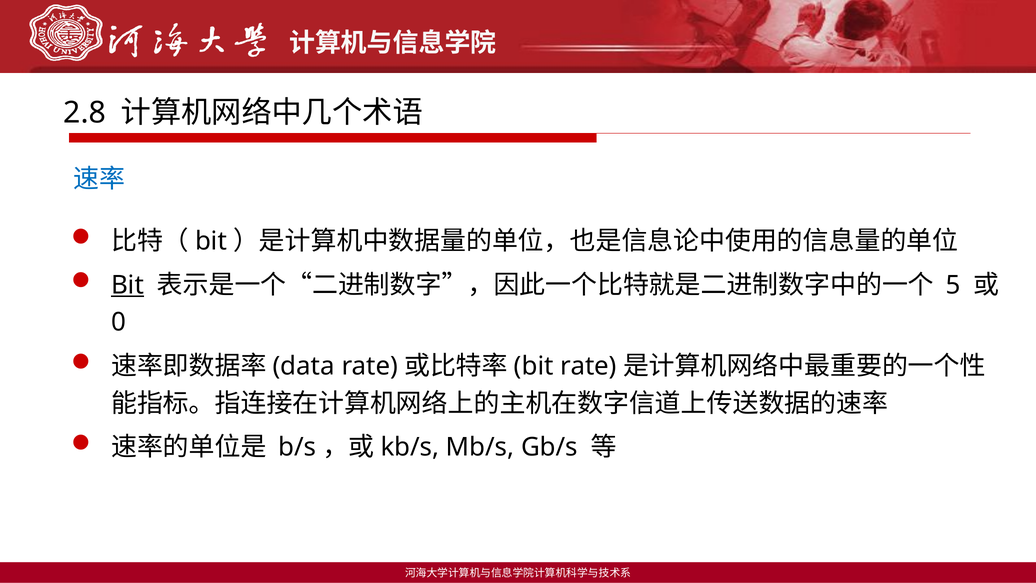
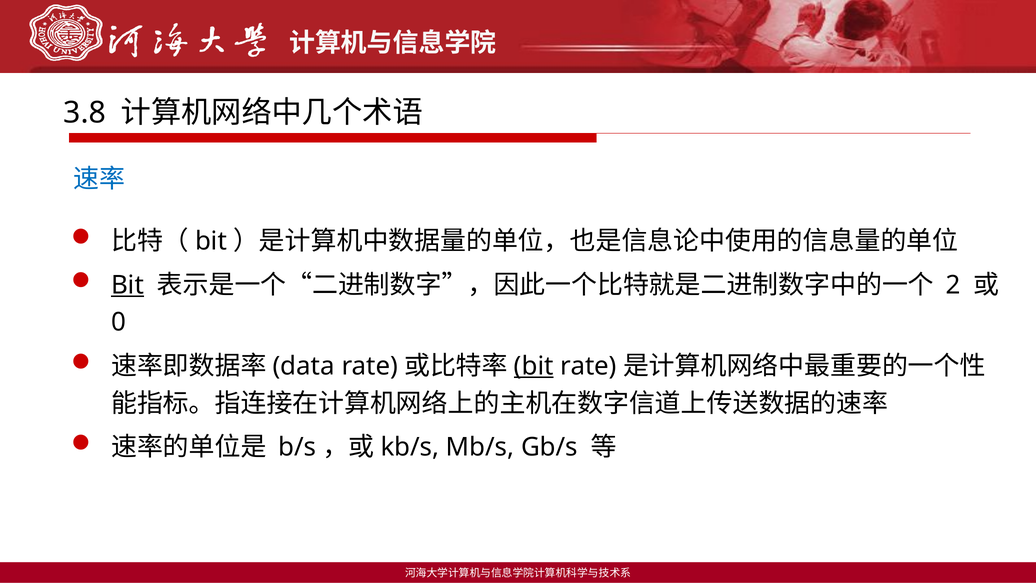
2.8: 2.8 -> 3.8 (85, 112)
5: 5 -> 2 (953, 285)
bit underline: none -> present (534, 366)
